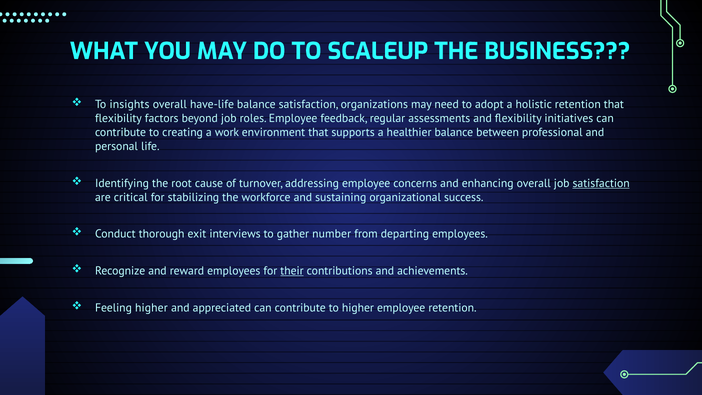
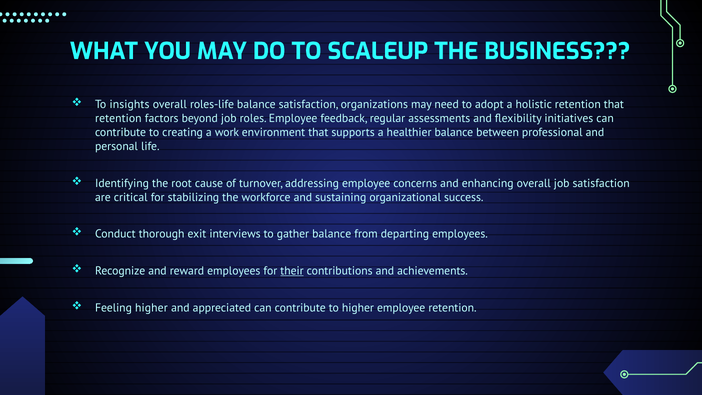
have-life: have-life -> roles-life (212, 104)
flexibility: flexibility -> retention (118, 118)
satisfaction underline: present -> none (601, 183)
gather number: number -> balance (332, 234)
